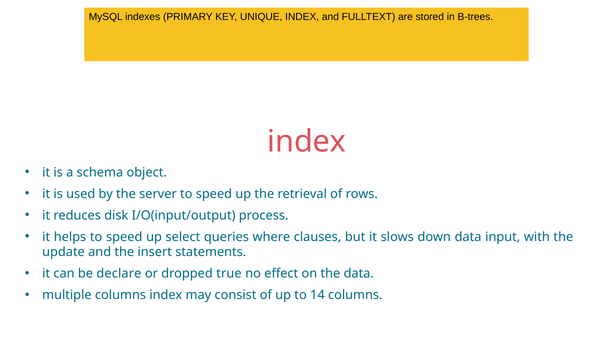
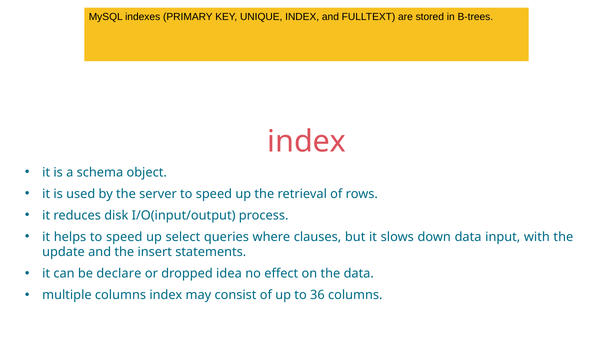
true: true -> idea (229, 273)
14: 14 -> 36 (317, 295)
